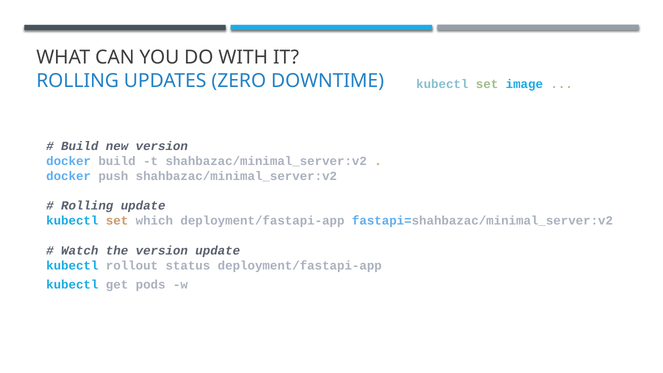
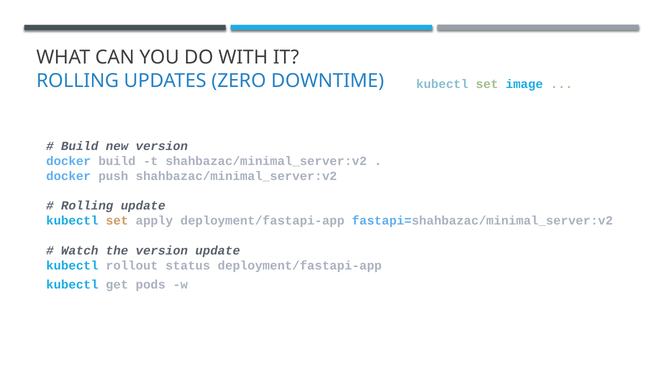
which: which -> apply (154, 221)
